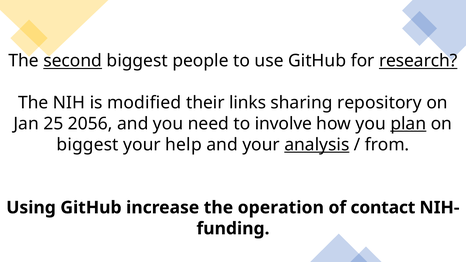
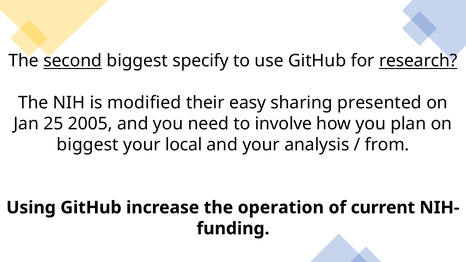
people: people -> specify (201, 61)
links: links -> easy (248, 103)
repository: repository -> presented (379, 103)
2056: 2056 -> 2005 (90, 124)
plan underline: present -> none (408, 124)
help: help -> local (184, 145)
analysis underline: present -> none (317, 145)
contact: contact -> current (383, 208)
